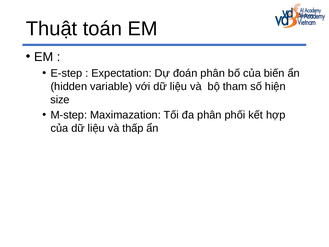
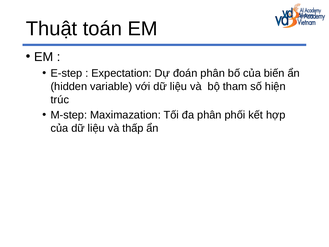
size: size -> trúc (60, 100)
